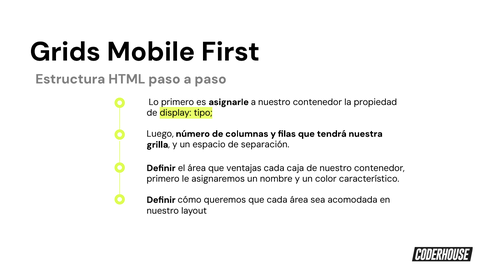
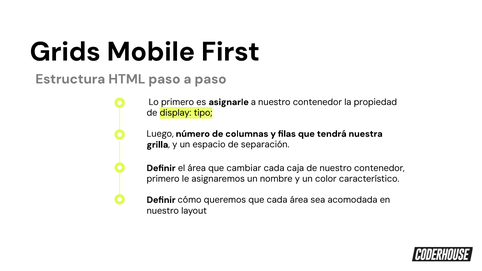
ventajas: ventajas -> cambiar (244, 168)
